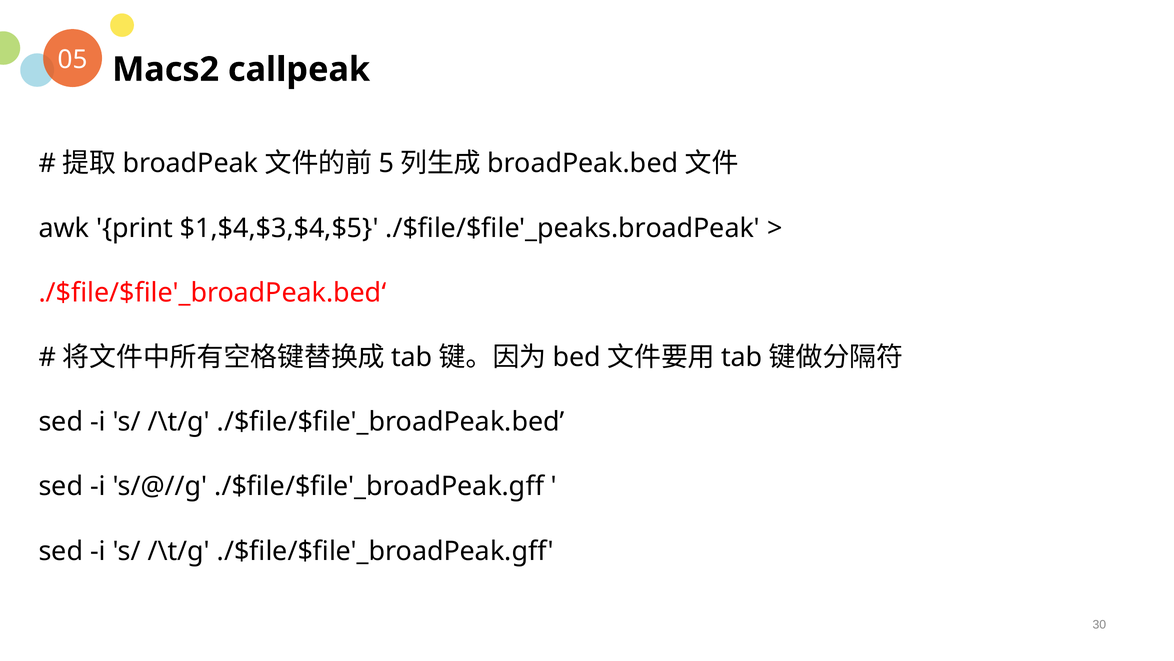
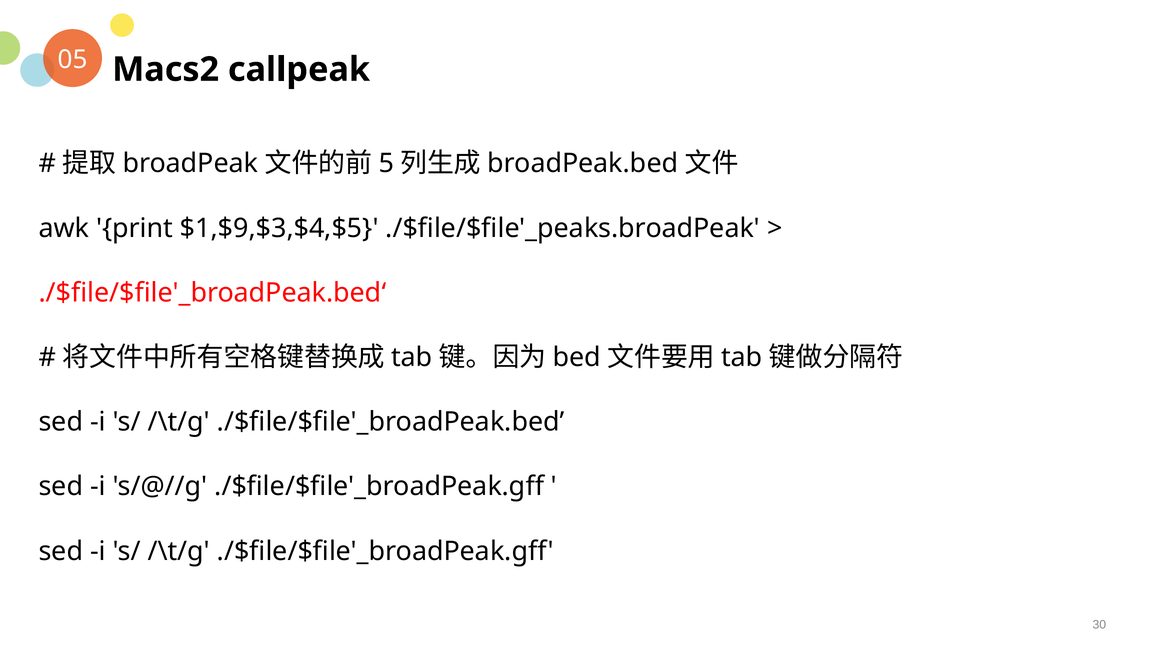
$1,$4,$3,$4,$5: $1,$4,$3,$4,$5 -> $1,$9,$3,$4,$5 (279, 228)
